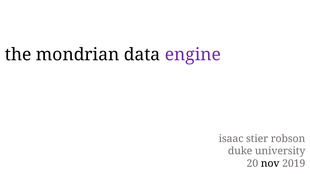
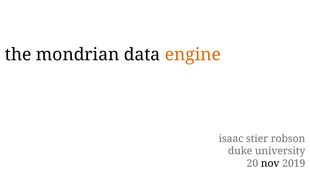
engine colour: purple -> orange (193, 55)
